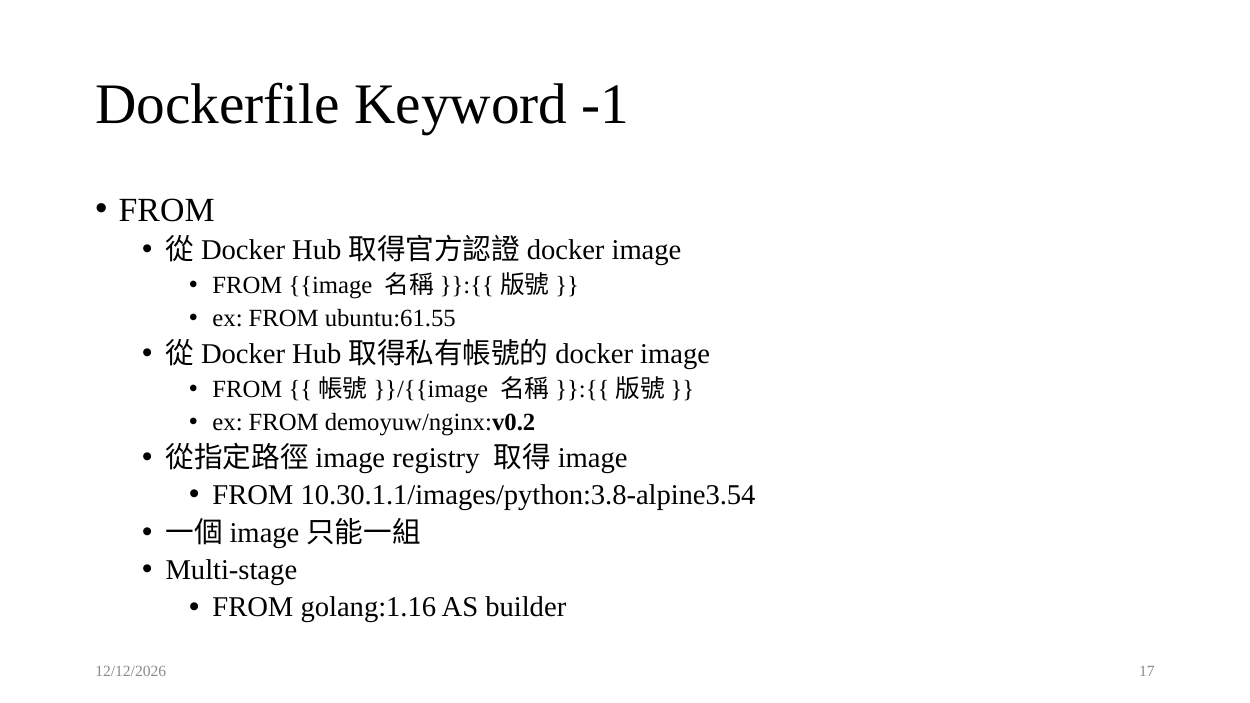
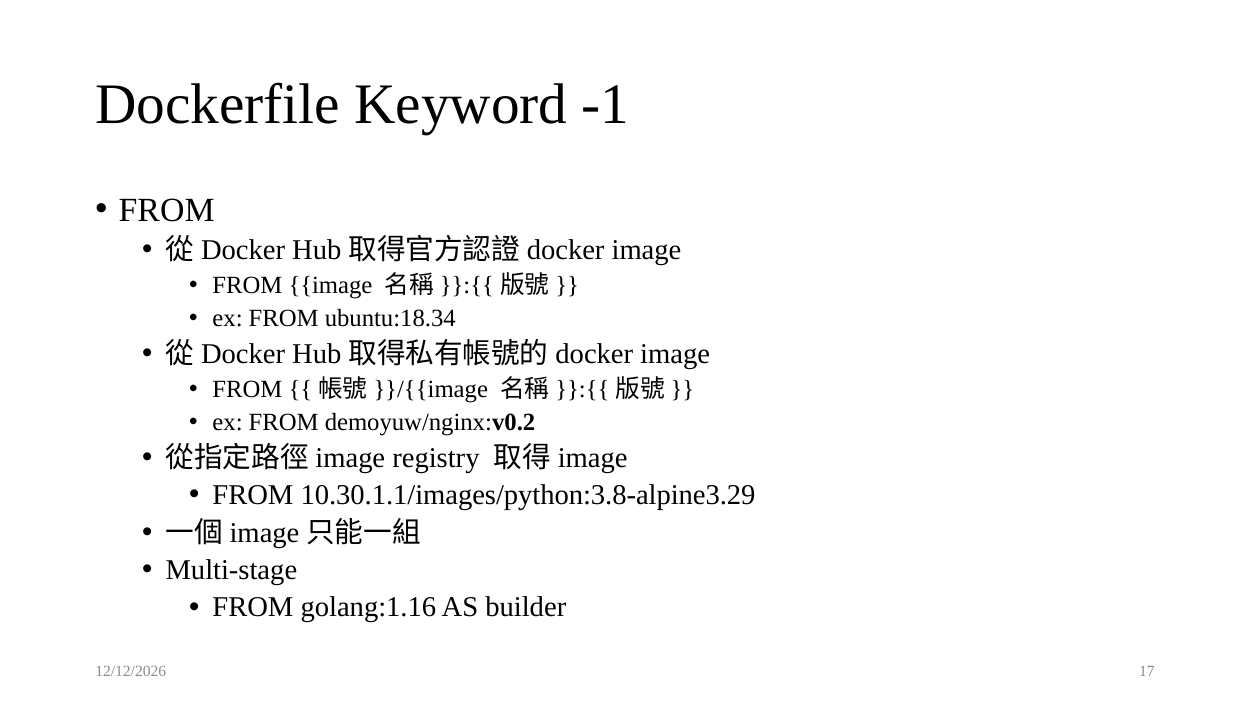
ubuntu:61.55: ubuntu:61.55 -> ubuntu:18.34 (390, 319)
10.30.1.1/images/python:3.8-alpine3.54: 10.30.1.1/images/python:3.8-alpine3.54 -> 10.30.1.1/images/python:3.8-alpine3.29 (528, 495)
